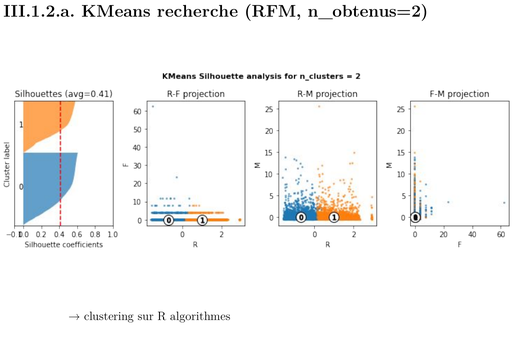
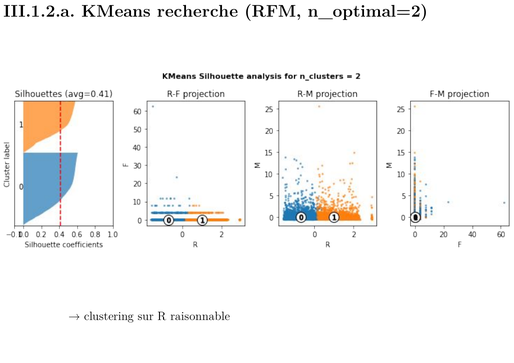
n_obtenus=2: n_obtenus=2 -> n_optimal=2 (368, 11)
algorithmes: algorithmes -> raisonnable (200, 316)
